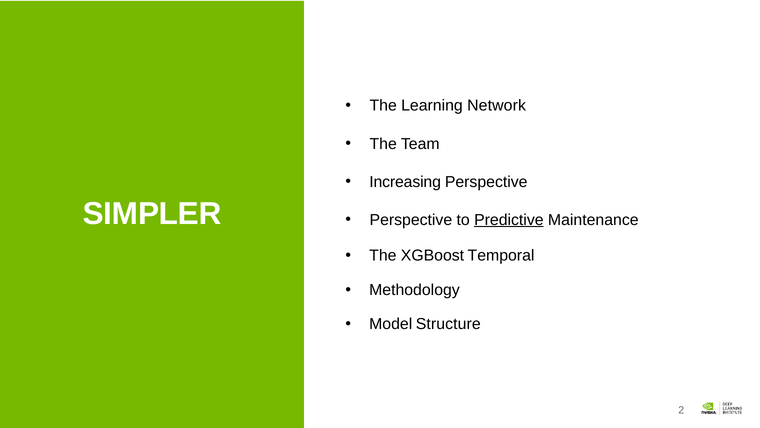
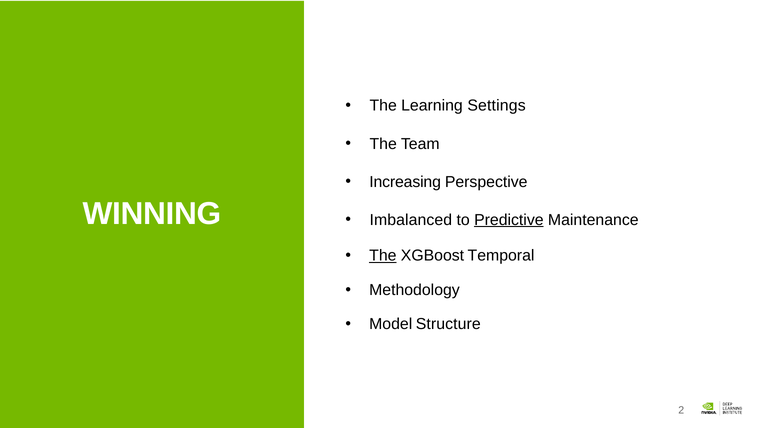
Network: Network -> Settings (497, 106)
SIMPLER: SIMPLER -> WINNING (152, 214)
Perspective: Perspective -> Imbalanced (411, 220)
The underline: none -> present (383, 255)
